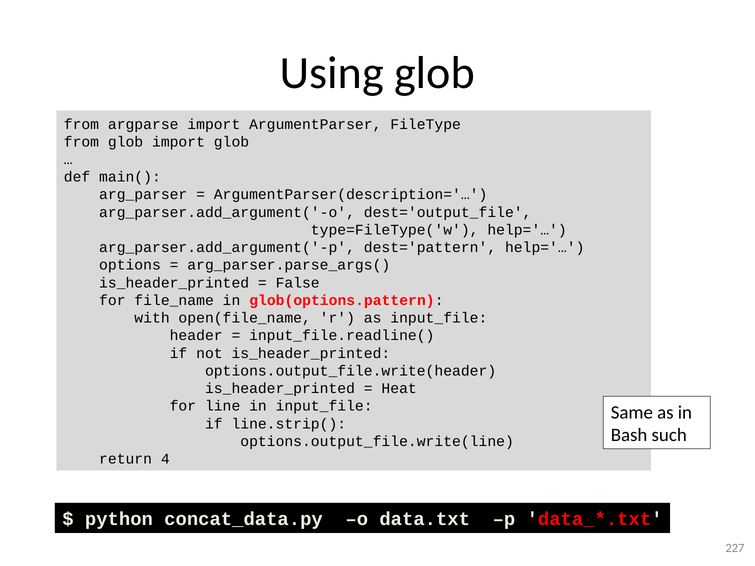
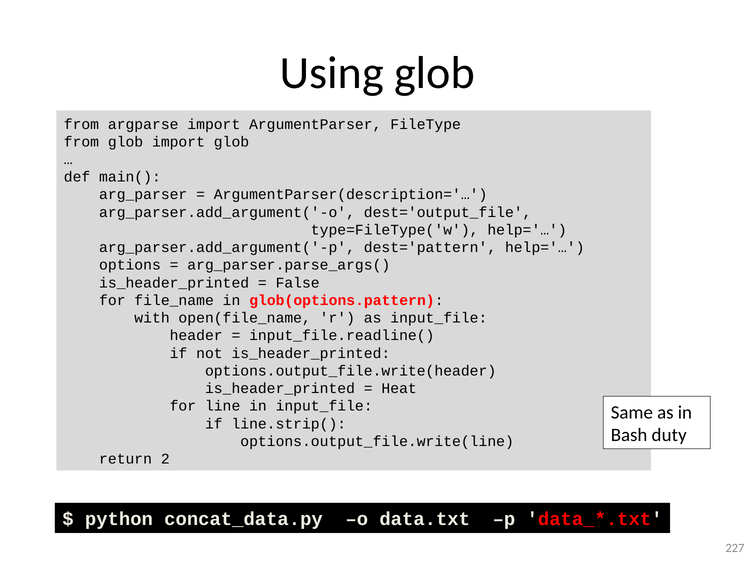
such: such -> duty (669, 435)
4: 4 -> 2 (165, 459)
